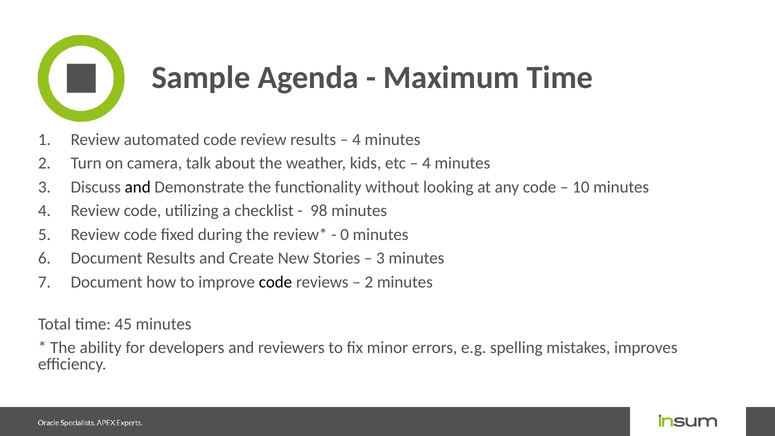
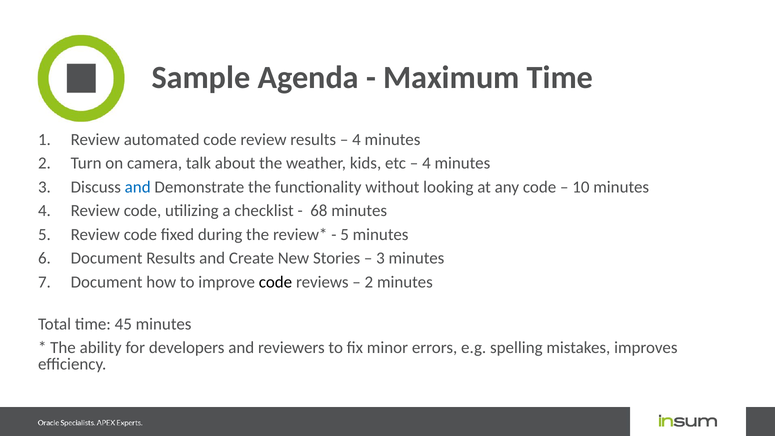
and colour: black -> blue (138, 187)
98: 98 -> 68 (319, 211)
0: 0 -> 5 (345, 235)
